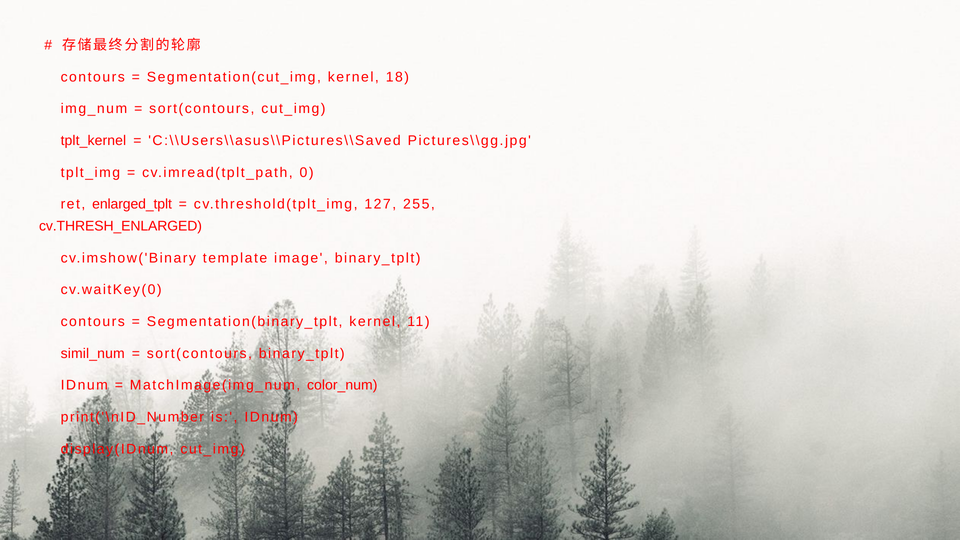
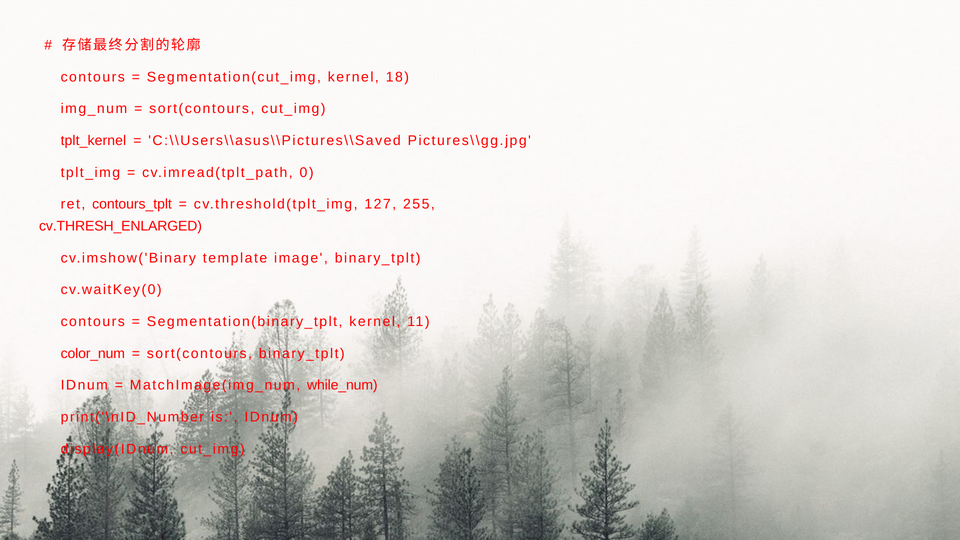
enlarged_tplt: enlarged_tplt -> contours_tplt (132, 204)
simil_num: simil_num -> color_num (93, 354)
color_num: color_num -> while_num (342, 385)
